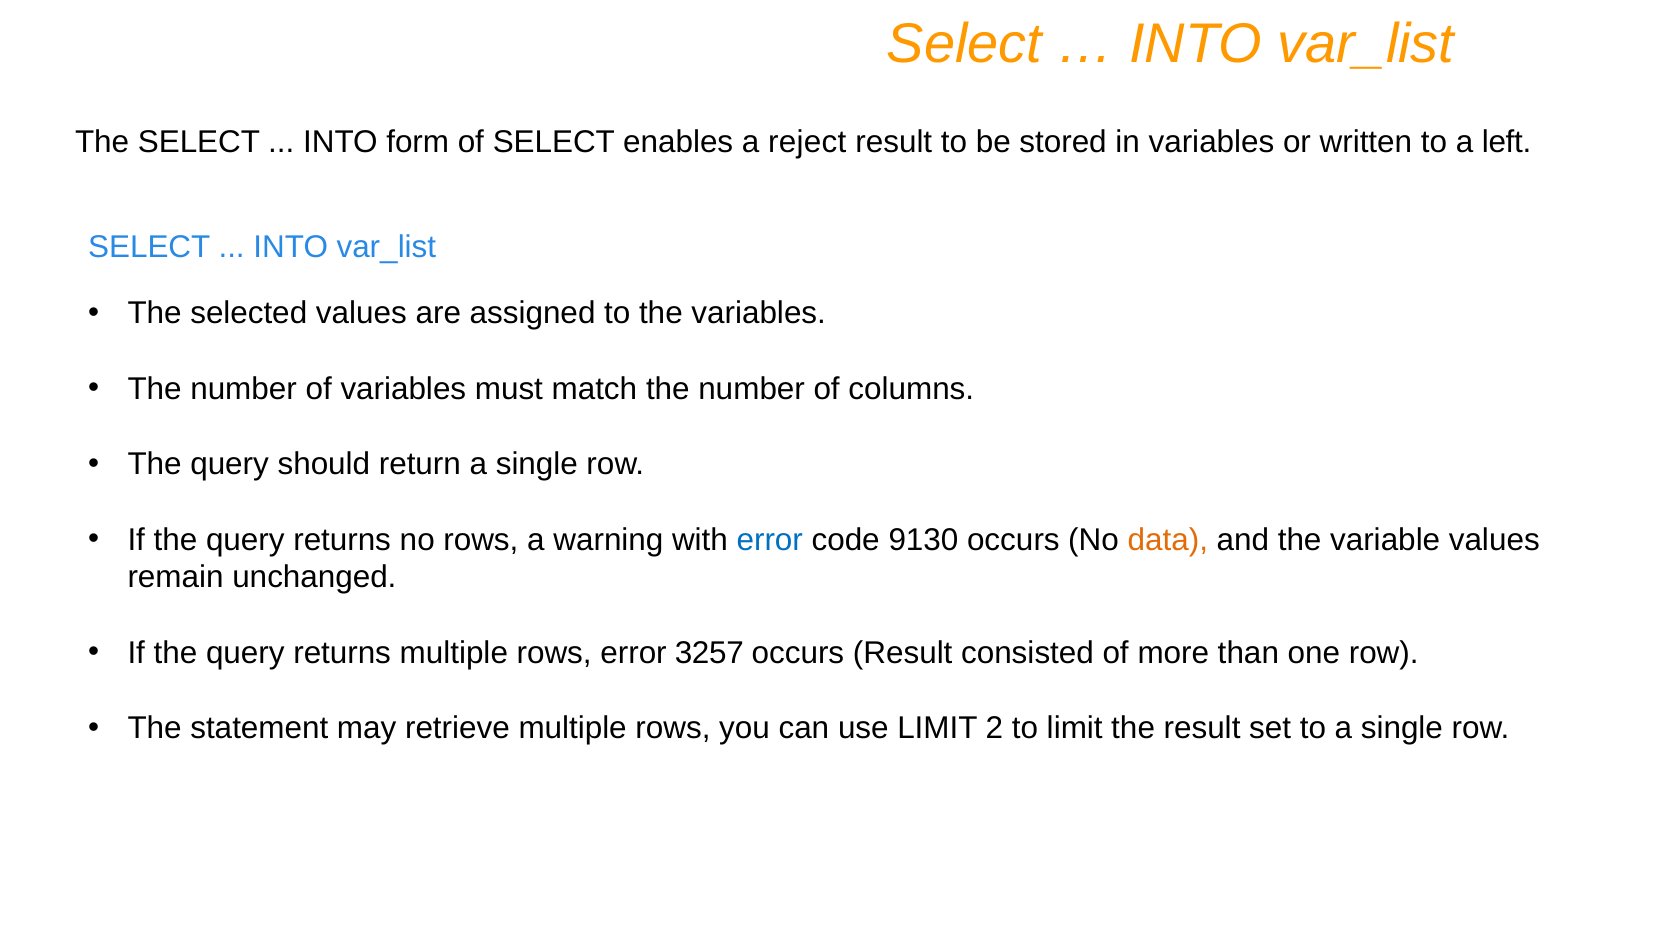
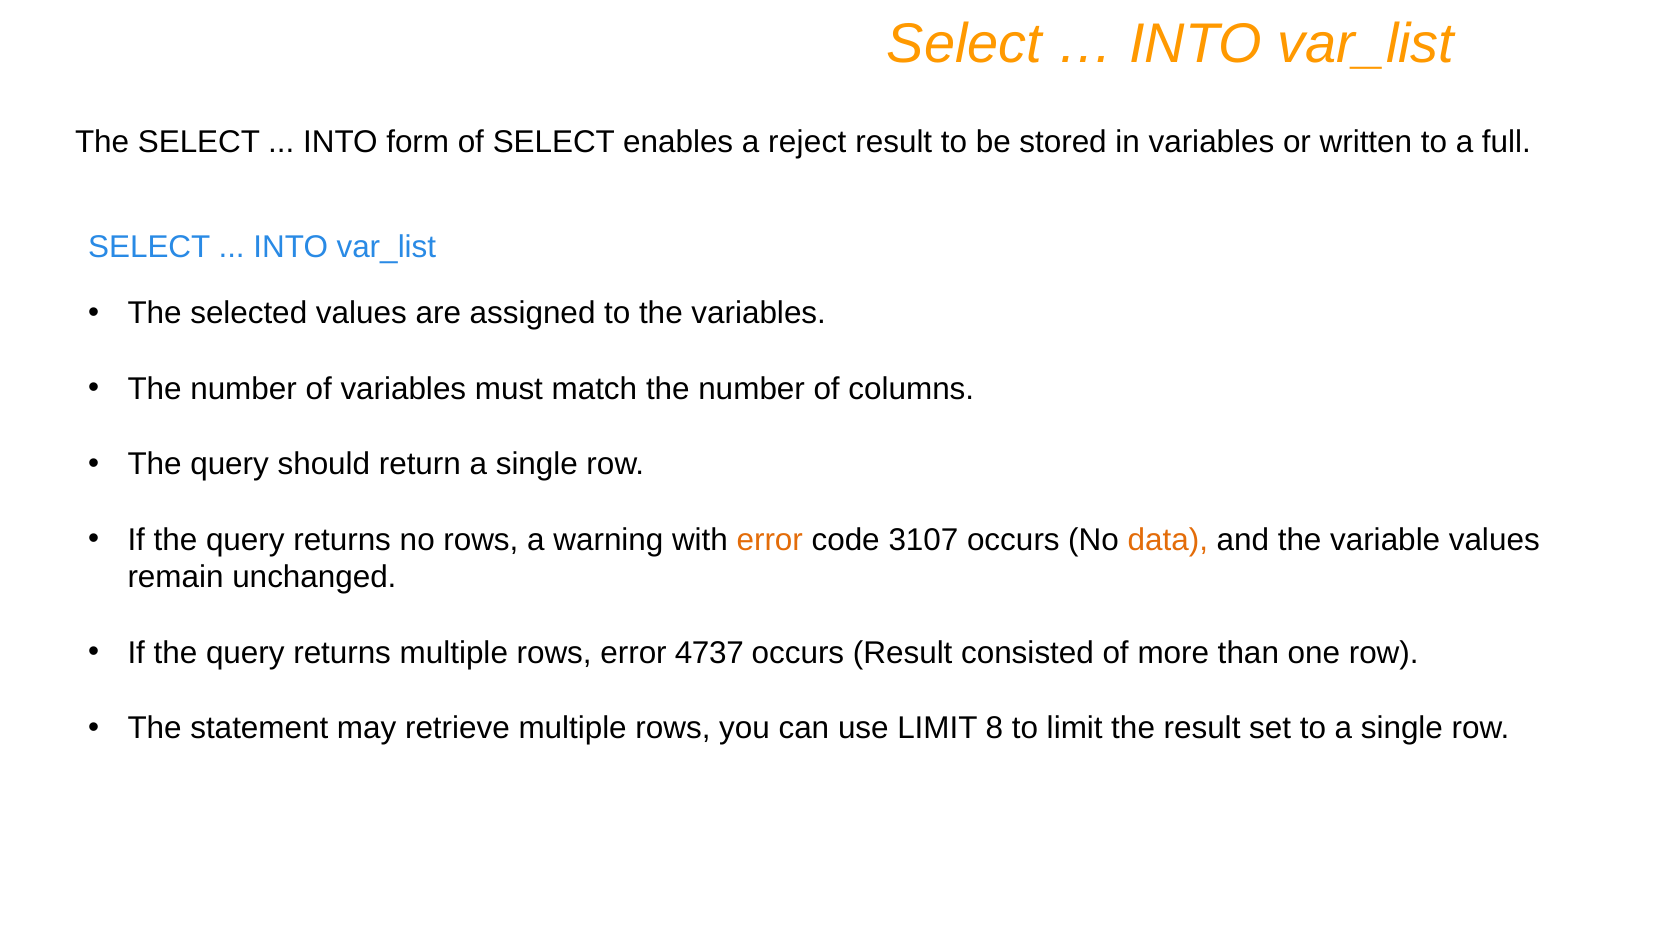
left: left -> full (1506, 142)
error colour: blue -> orange (770, 540)
9130: 9130 -> 3107 (923, 540)
3257: 3257 -> 4737 (709, 653)
2: 2 -> 8 (994, 729)
